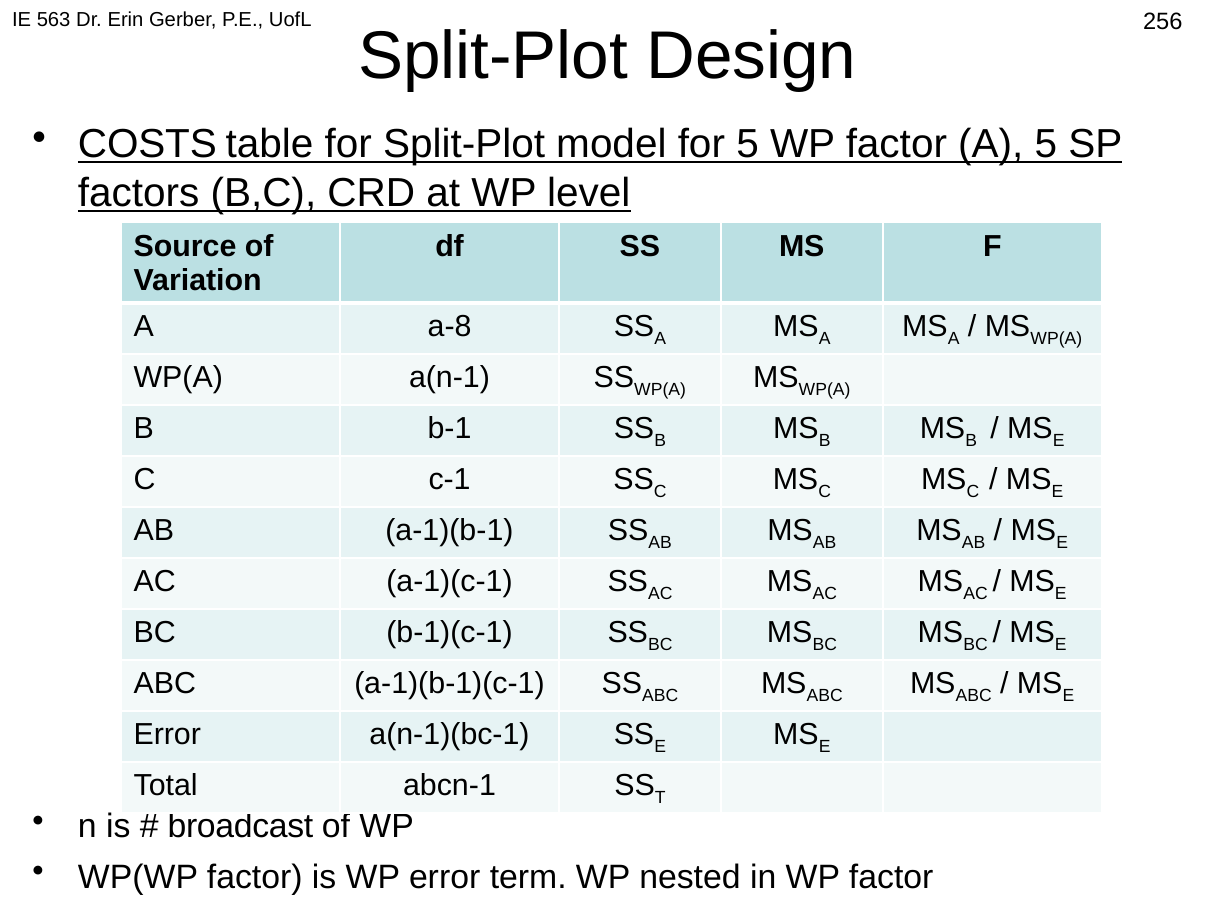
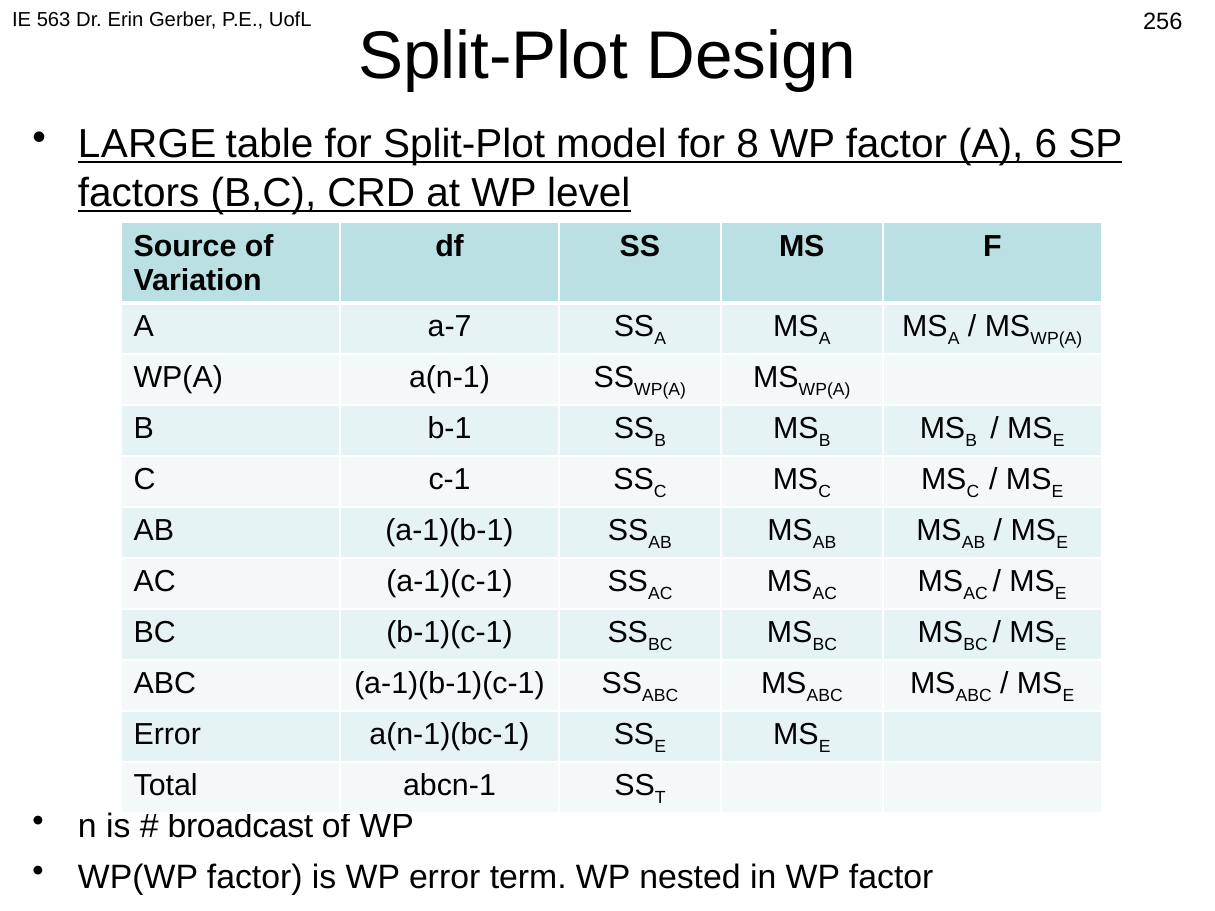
COSTS: COSTS -> LARGE (147, 145)
for 5: 5 -> 8 (748, 145)
A 5: 5 -> 6 (1046, 145)
a-8: a-8 -> a-7 (450, 327)
